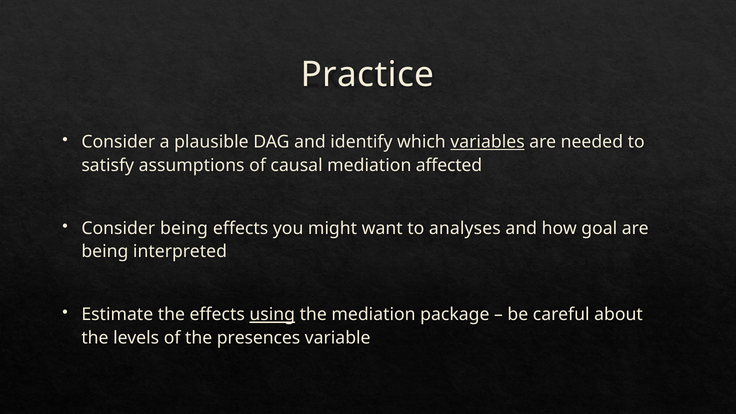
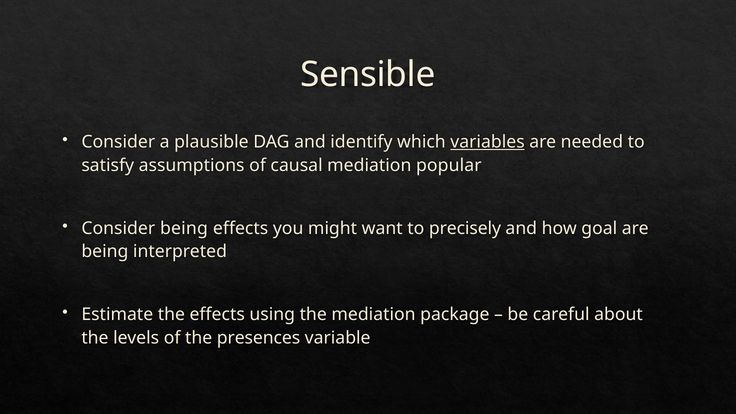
Practice: Practice -> Sensible (368, 75)
affected: affected -> popular (449, 165)
analyses: analyses -> precisely (465, 228)
using underline: present -> none (272, 315)
